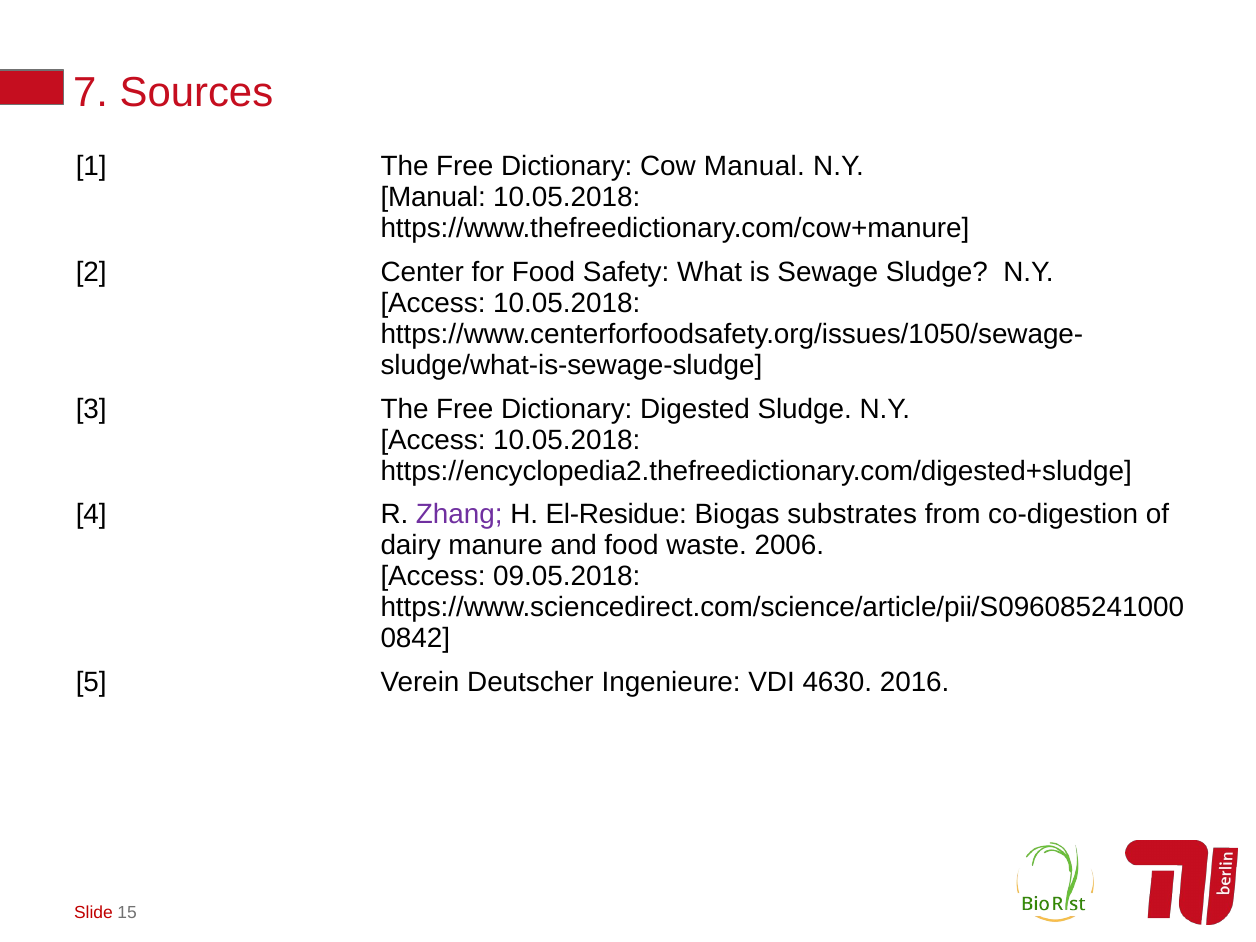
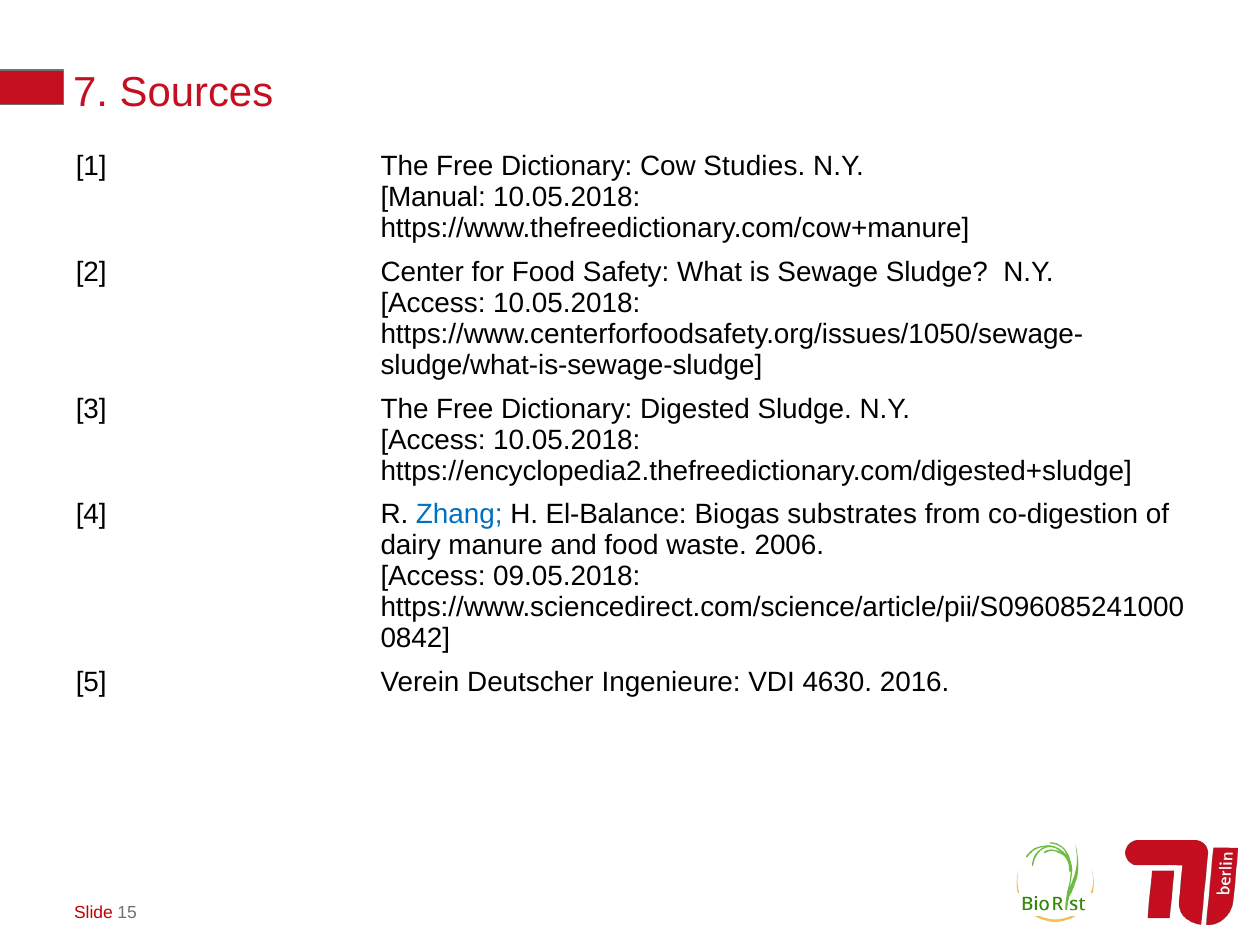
Cow Manual: Manual -> Studies (754, 167)
Zhang colour: purple -> blue (459, 515)
El-Residue: El-Residue -> El-Balance (616, 515)
